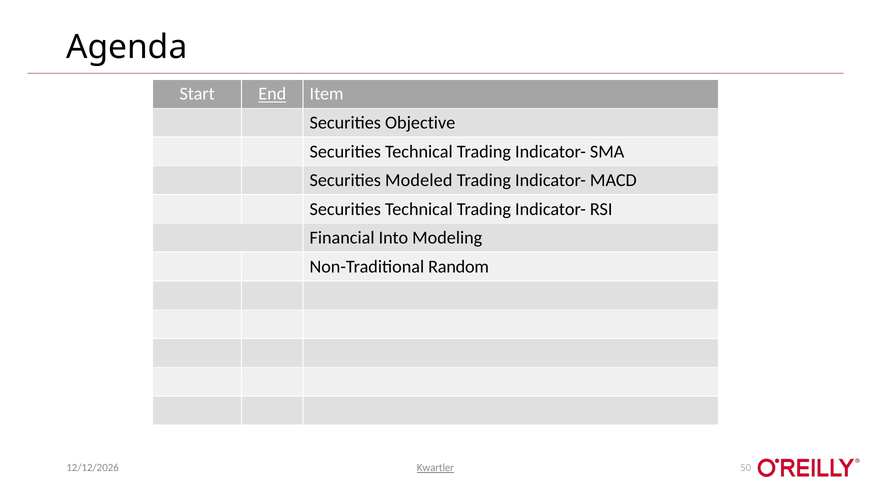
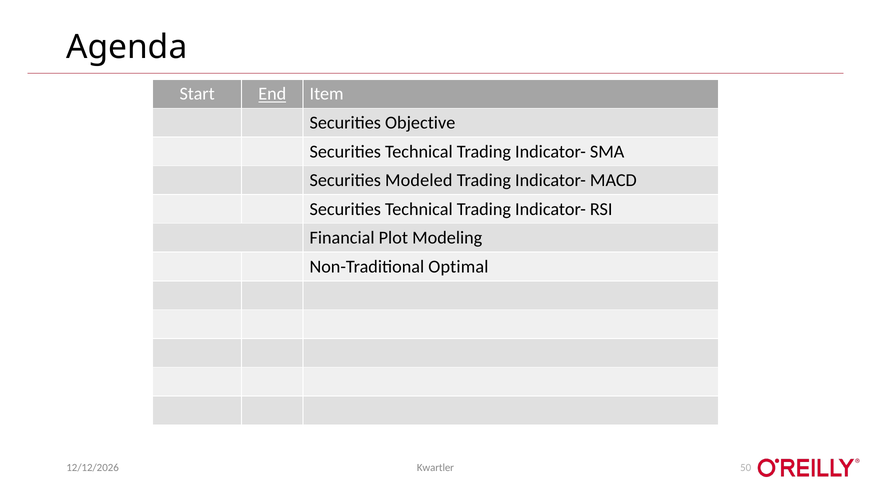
Into: Into -> Plot (393, 238)
Random: Random -> Optimal (458, 267)
Kwartler underline: present -> none (435, 468)
